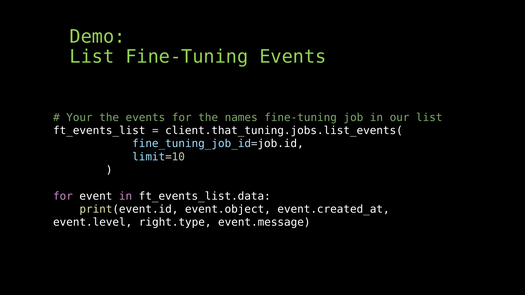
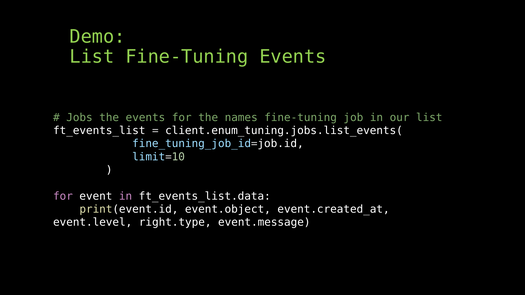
Your: Your -> Jobs (79, 118)
client.that_tuning.jobs.list_events(: client.that_tuning.jobs.list_events( -> client.enum_tuning.jobs.list_events( (284, 131)
